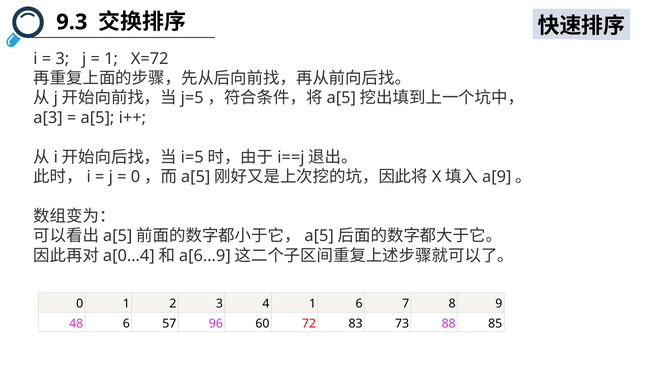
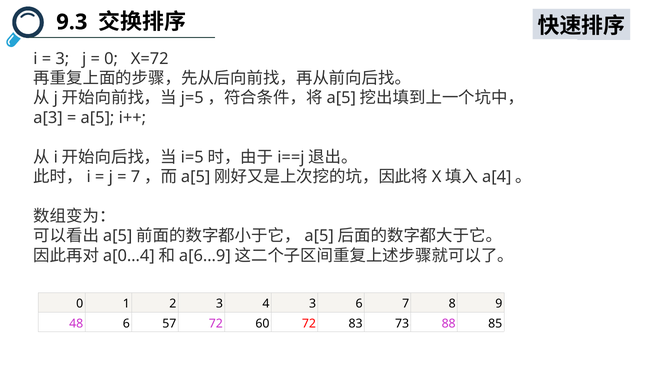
1: 1 -> 0 (111, 59)
0: 0 -> 7 (136, 177)
a[9: a[9 -> a[4 (497, 177)
4 1: 1 -> 3 (313, 304)
57 96: 96 -> 72 (216, 324)
